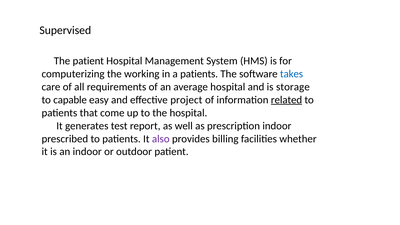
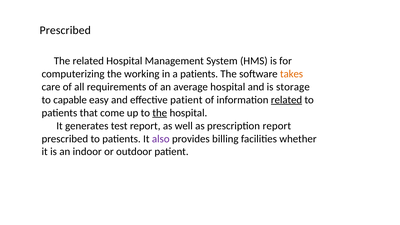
Supervised: Supervised -> Prescribed (65, 30)
The patient: patient -> related (88, 61)
takes colour: blue -> orange (292, 74)
effective project: project -> patient (186, 100)
the underline: none -> present (160, 113)
prescription indoor: indoor -> report (277, 126)
